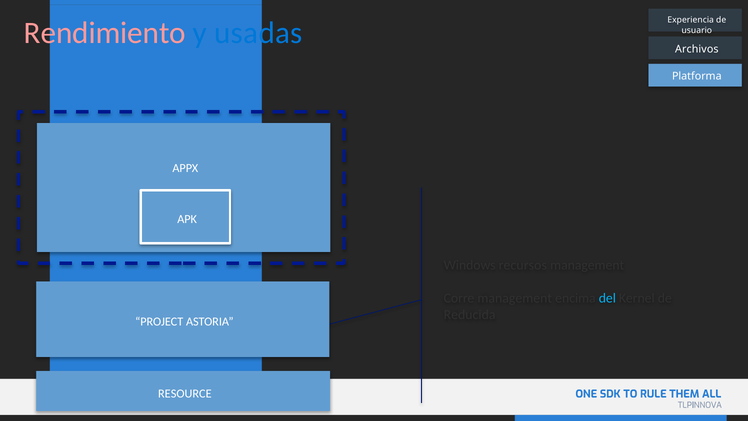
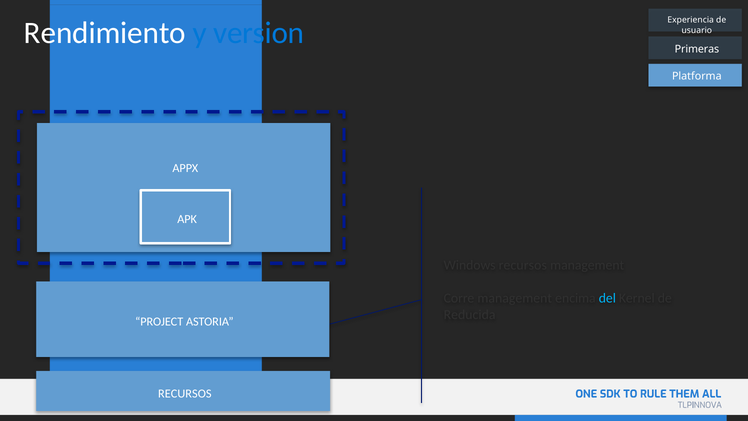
Rendimiento colour: pink -> white (105, 33)
usadas: usadas -> version (259, 33)
Archivos: Archivos -> Primeras (697, 49)
RESOURCE: RESOURCE -> RECURSOS (185, 393)
